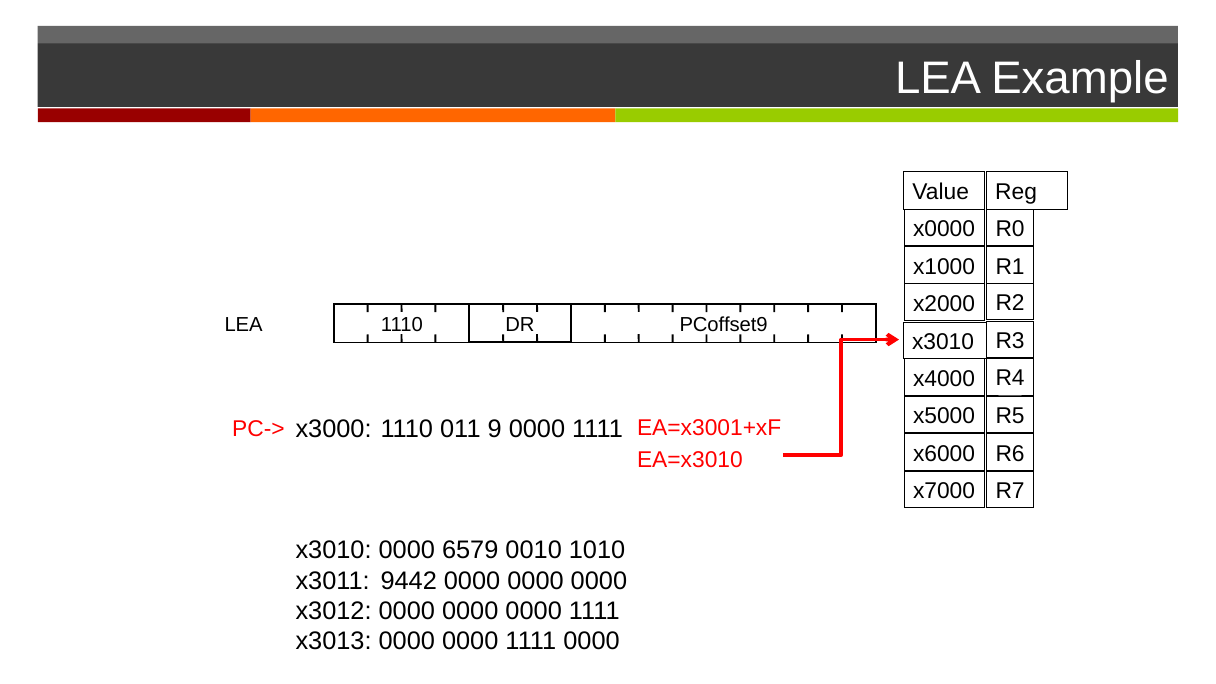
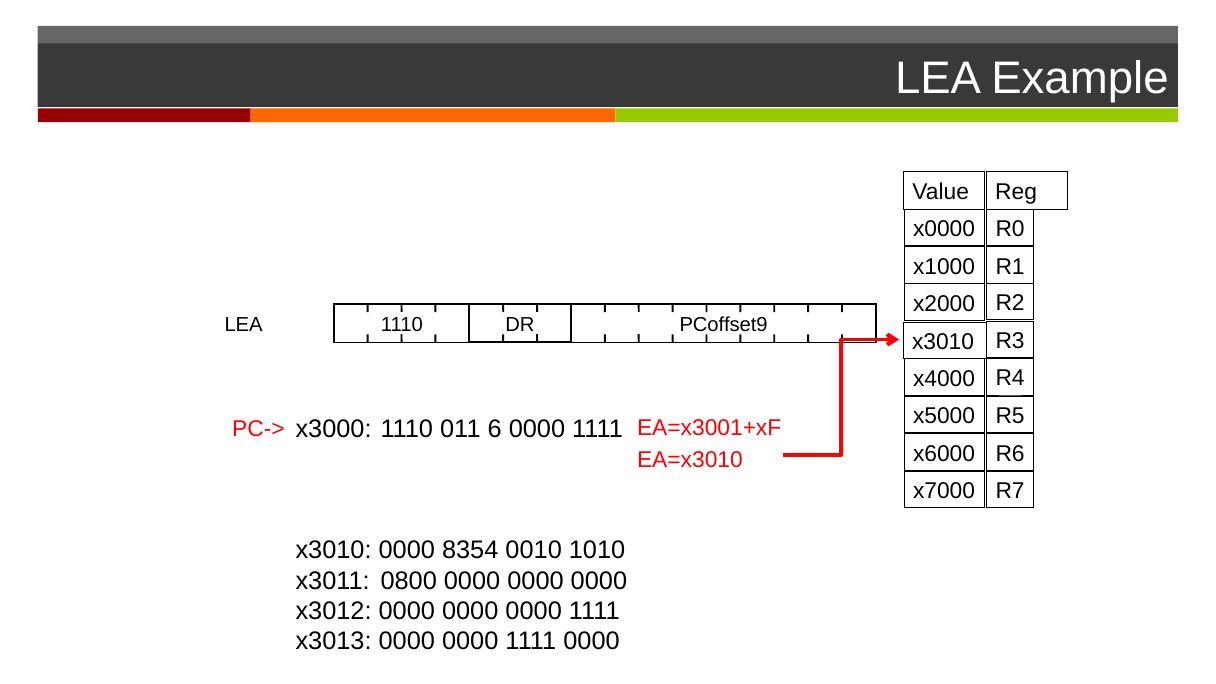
9: 9 -> 6 (495, 429)
6579: 6579 -> 8354 (470, 550)
9442: 9442 -> 0800 (409, 581)
